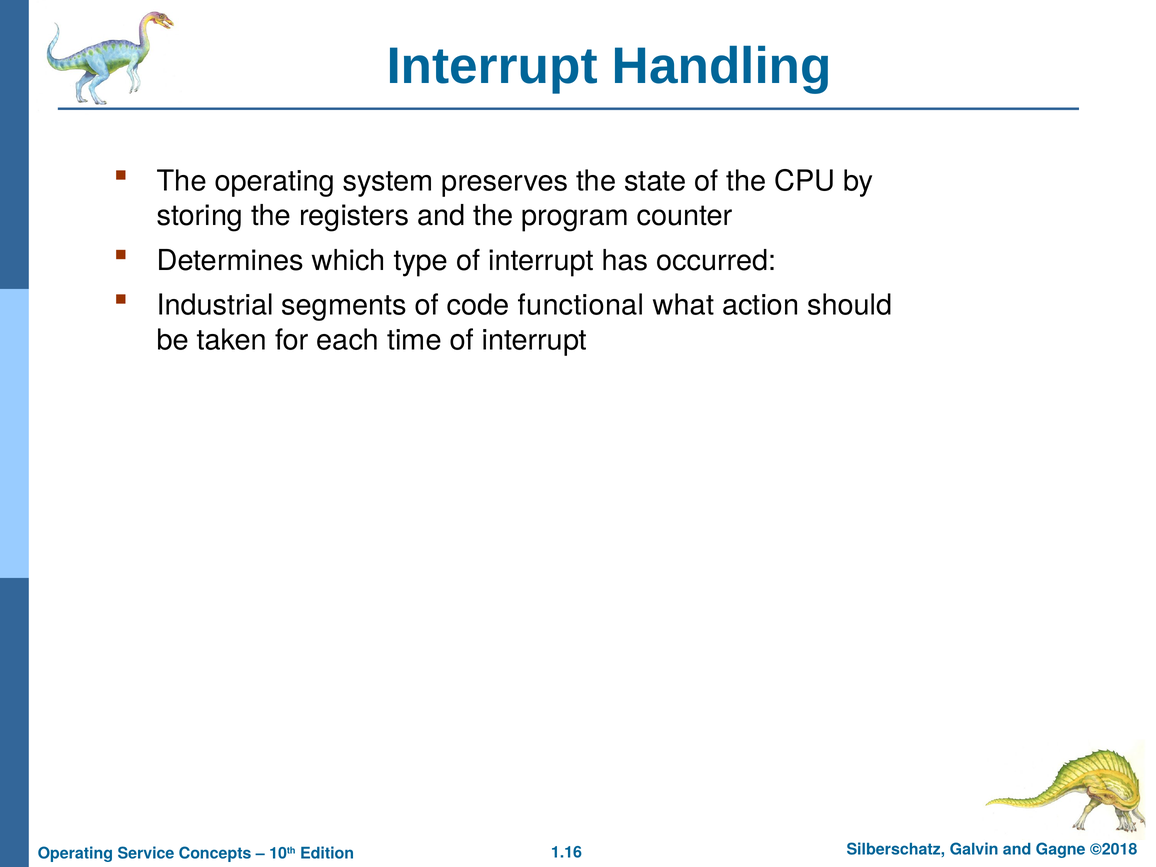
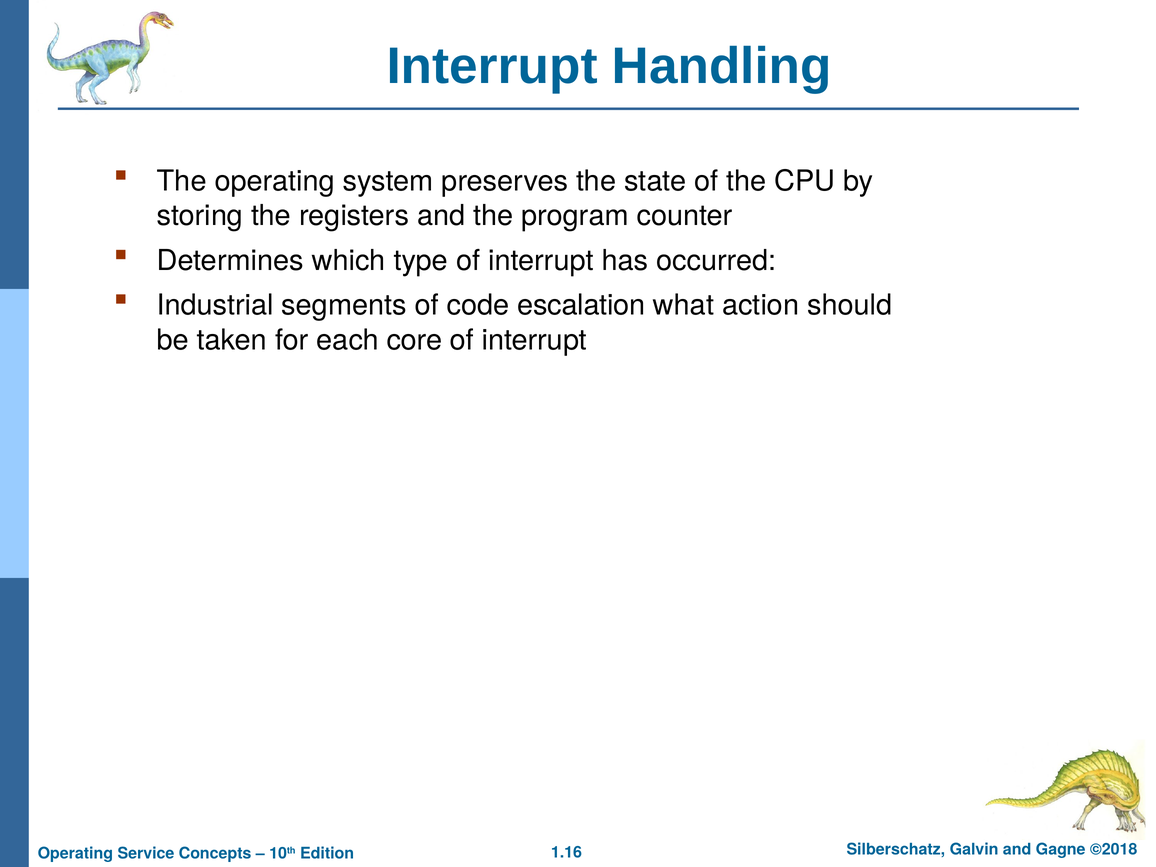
functional: functional -> escalation (581, 305)
time: time -> core (414, 340)
